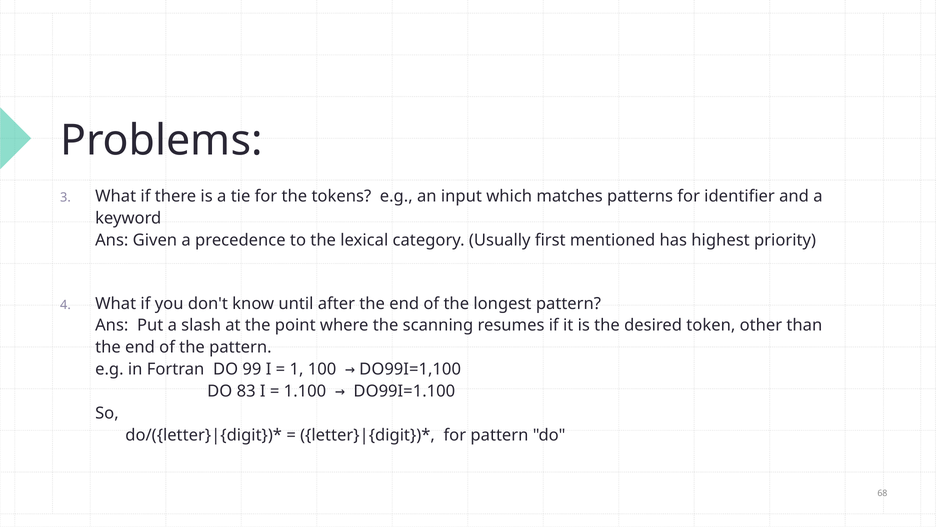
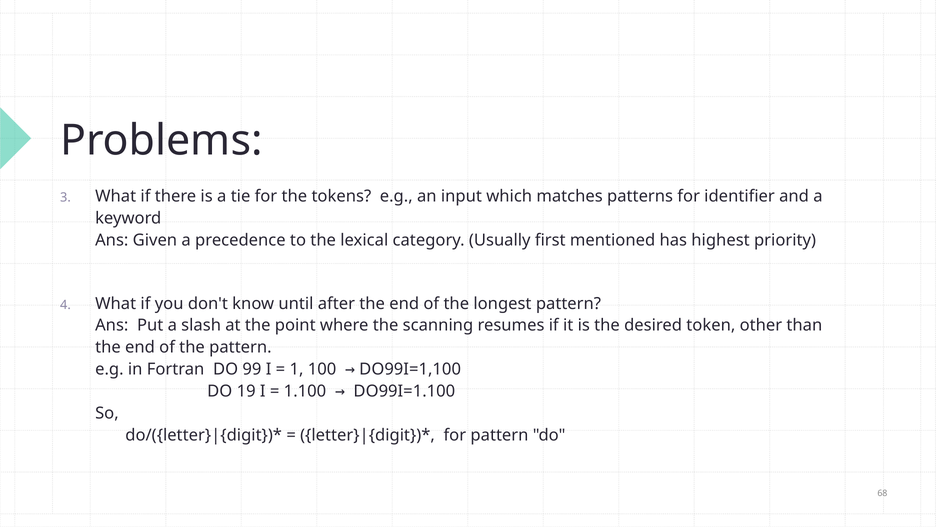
83: 83 -> 19 (246, 391)
